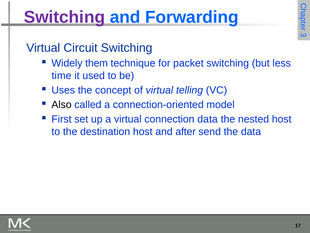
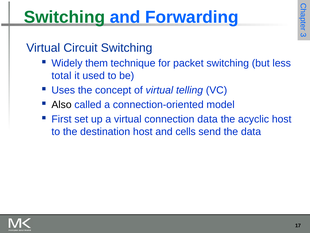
Switching colour: purple -> green (64, 17)
time: time -> total (61, 76)
nested: nested -> acyclic (254, 119)
after: after -> cells (186, 131)
